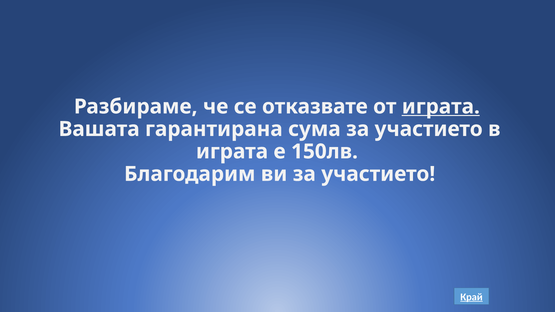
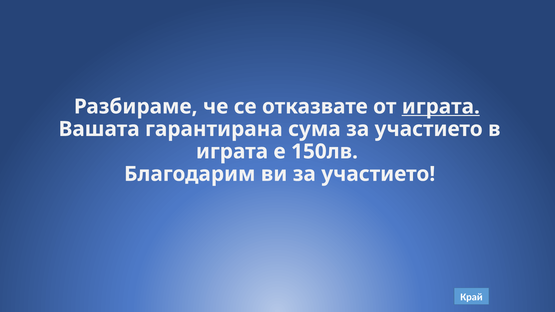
Край underline: present -> none (471, 297)
